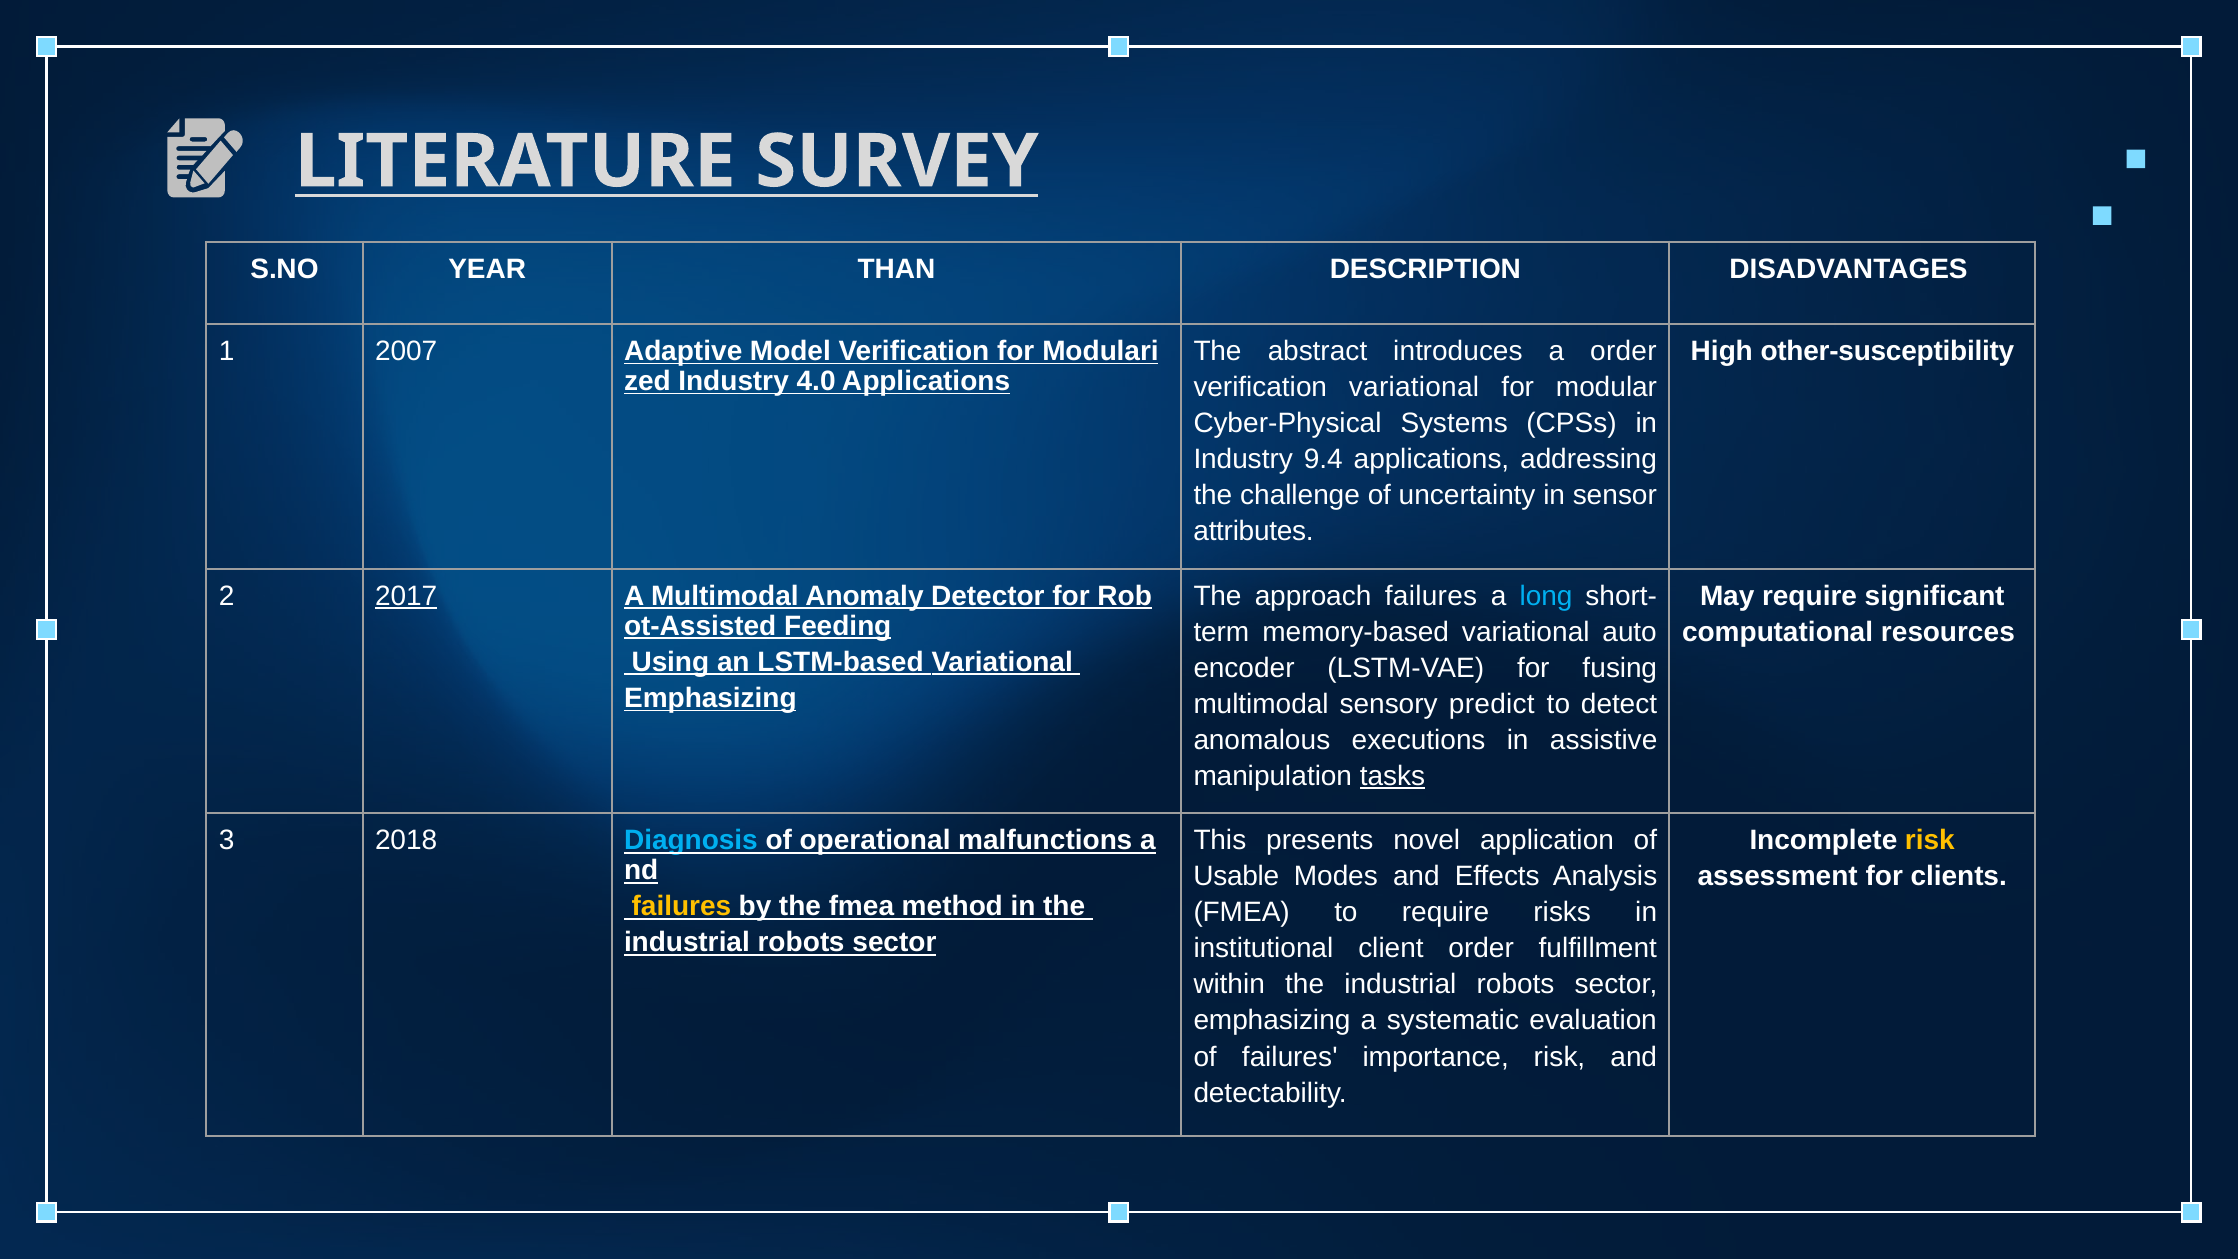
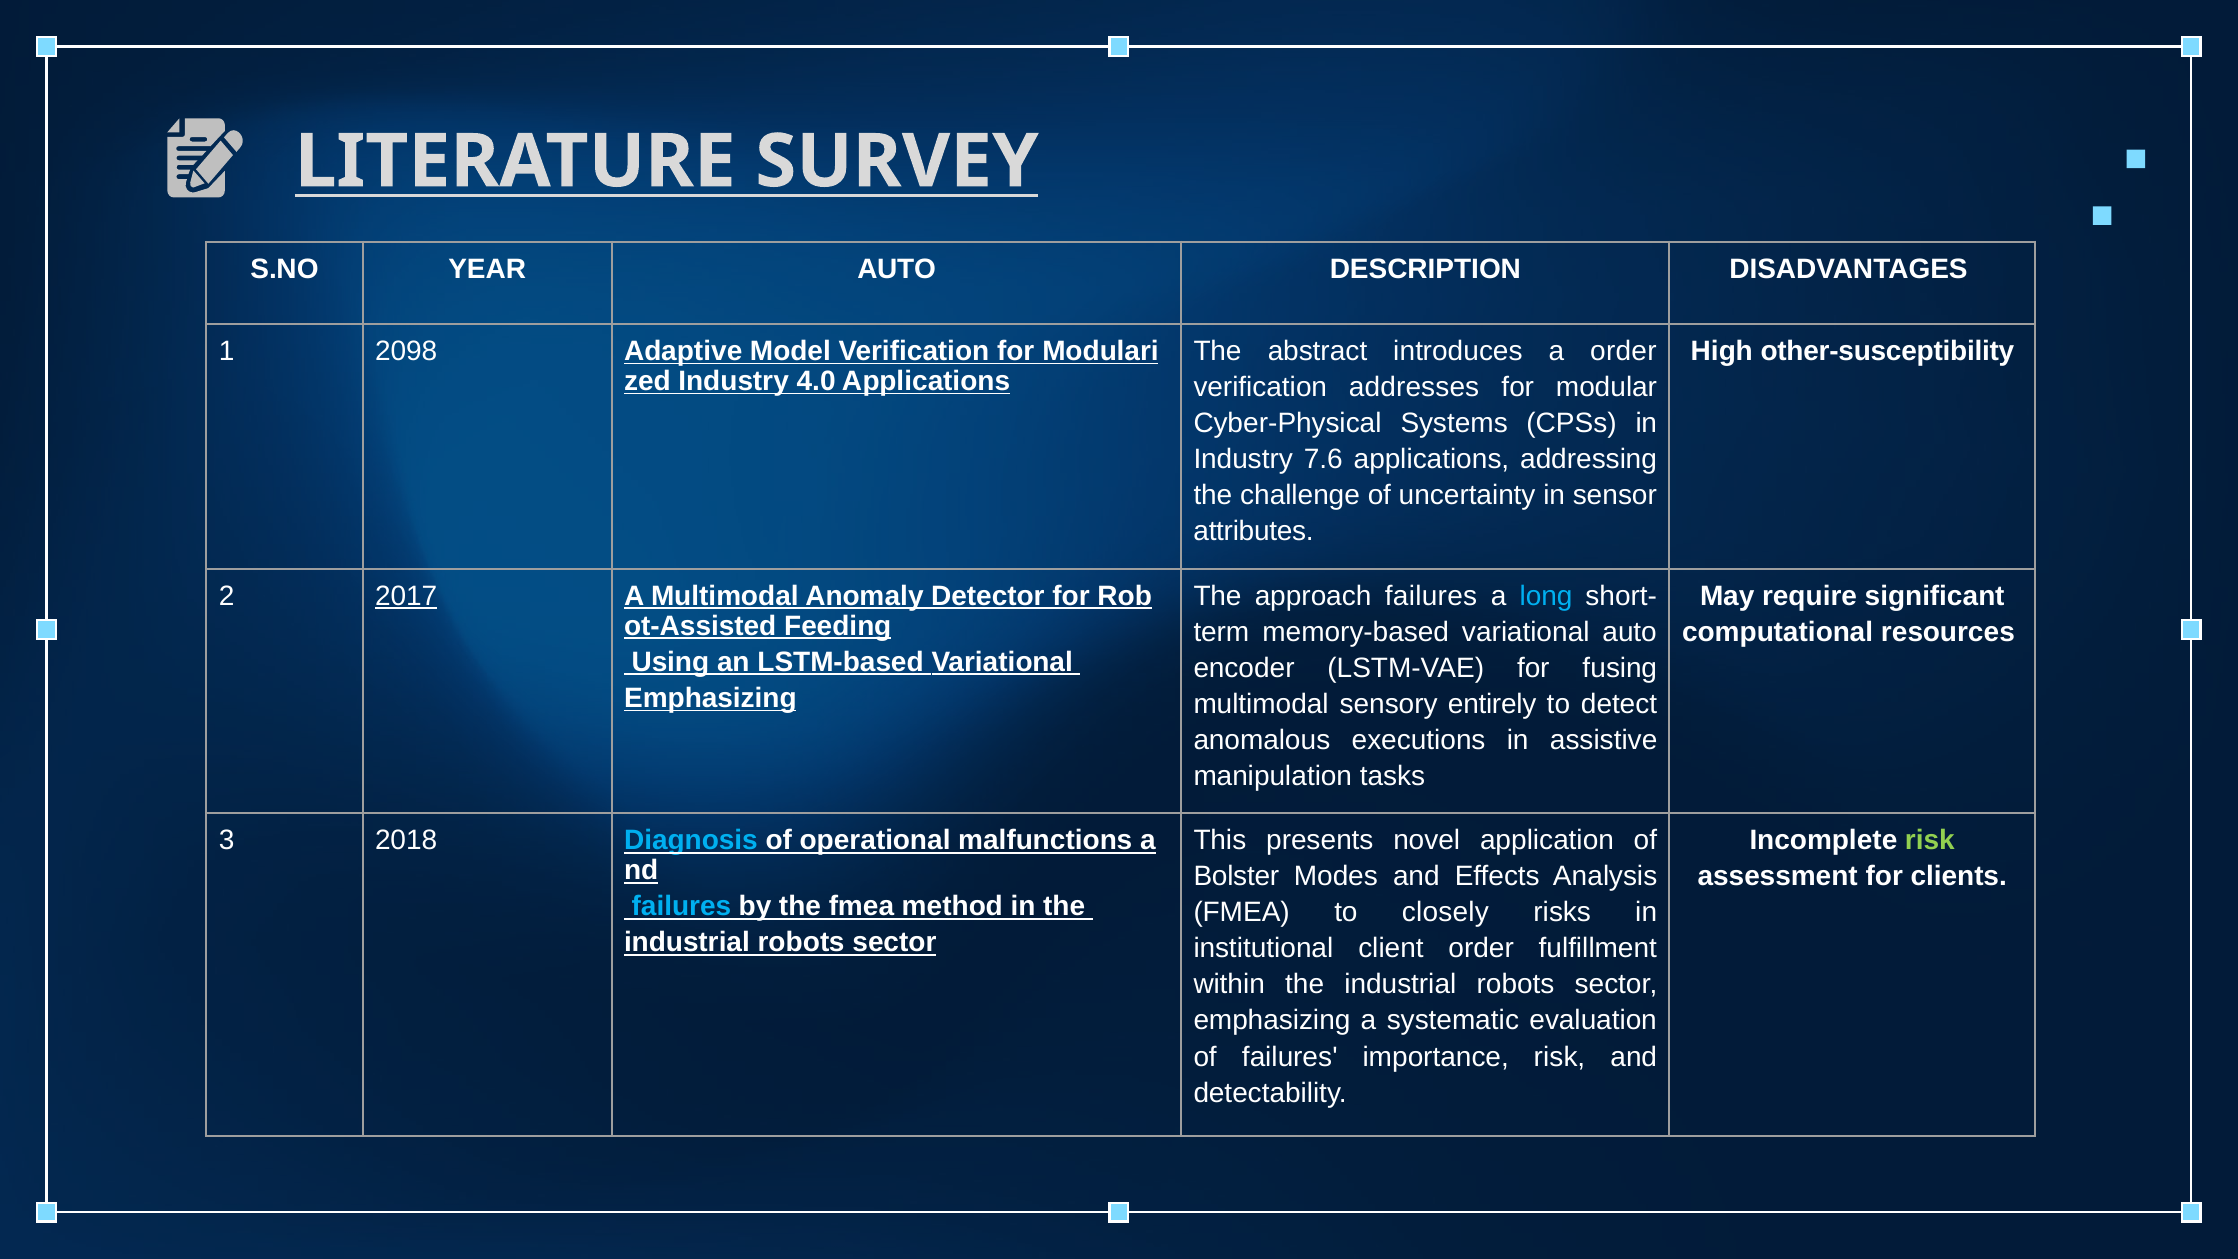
YEAR THAN: THAN -> AUTO (897, 269)
2007: 2007 -> 2098 (406, 351)
verification variational: variational -> addresses (1414, 387)
9.4: 9.4 -> 7.6 (1323, 459)
predict: predict -> entirely (1492, 704)
tasks underline: present -> none (1393, 776)
risk colour: yellow -> light green (1930, 840)
Usable: Usable -> Bolster (1236, 877)
failures colour: yellow -> light blue (681, 907)
to require: require -> closely (1445, 913)
